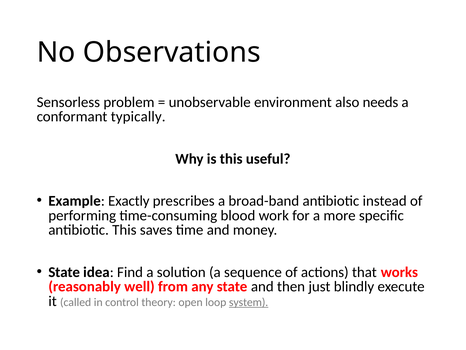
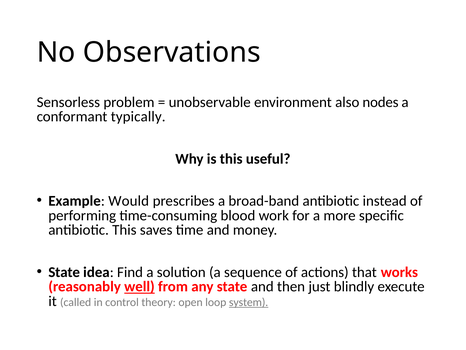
needs: needs -> nodes (380, 102)
Exactly: Exactly -> Would (129, 201)
well underline: none -> present (139, 286)
